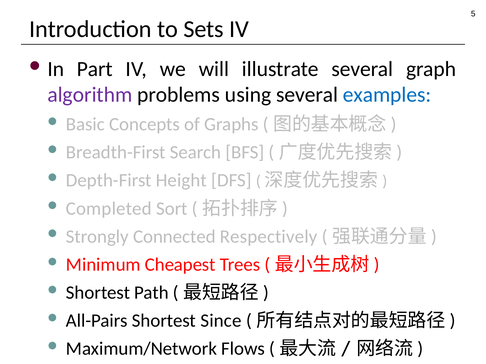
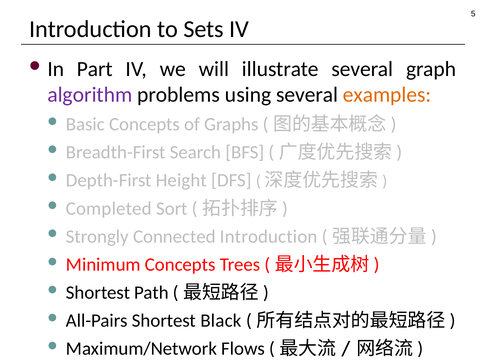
examples colour: blue -> orange (387, 95)
Connected Respectively: Respectively -> Introduction (269, 237)
Minimum Cheapest: Cheapest -> Concepts (180, 265)
Since: Since -> Black (221, 321)
